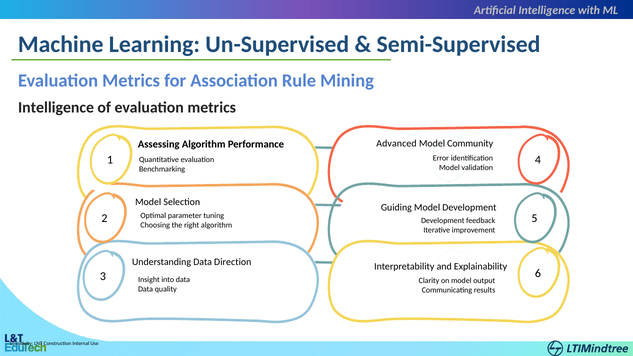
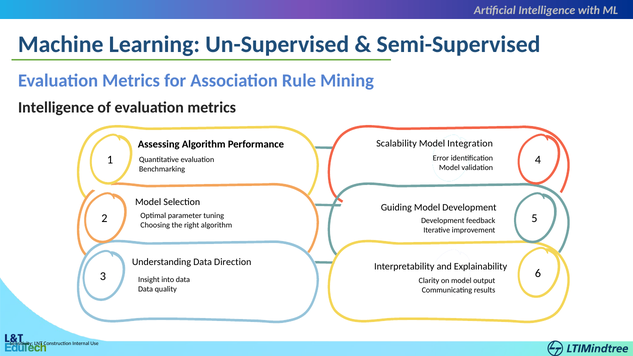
Advanced: Advanced -> Scalability (397, 144)
Community: Community -> Integration (470, 144)
